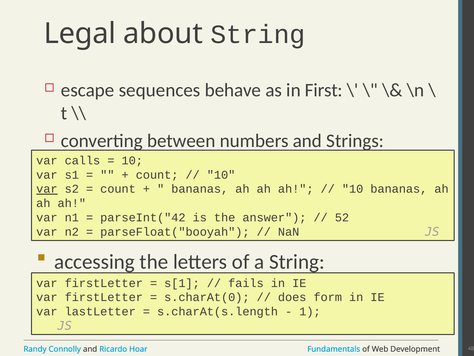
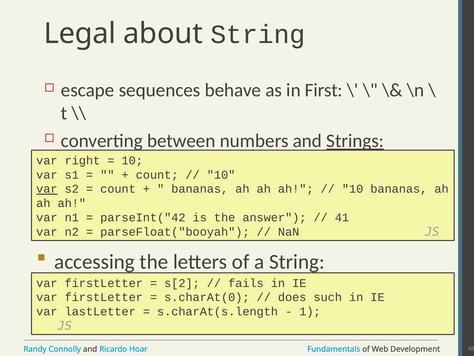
Strings underline: none -> present (355, 141)
calls: calls -> right (82, 160)
52: 52 -> 41 (342, 217)
s[1: s[1 -> s[2 (182, 283)
form: form -> such (328, 297)
